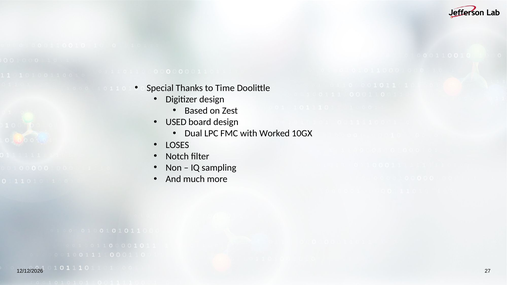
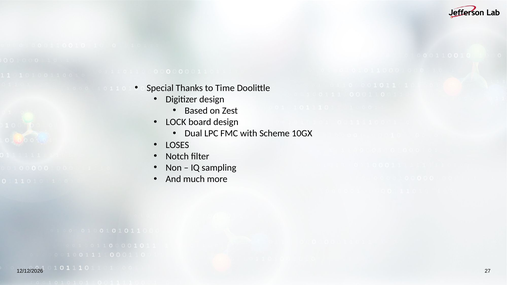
USED: USED -> LOCK (176, 122)
Worked: Worked -> Scheme (275, 134)
